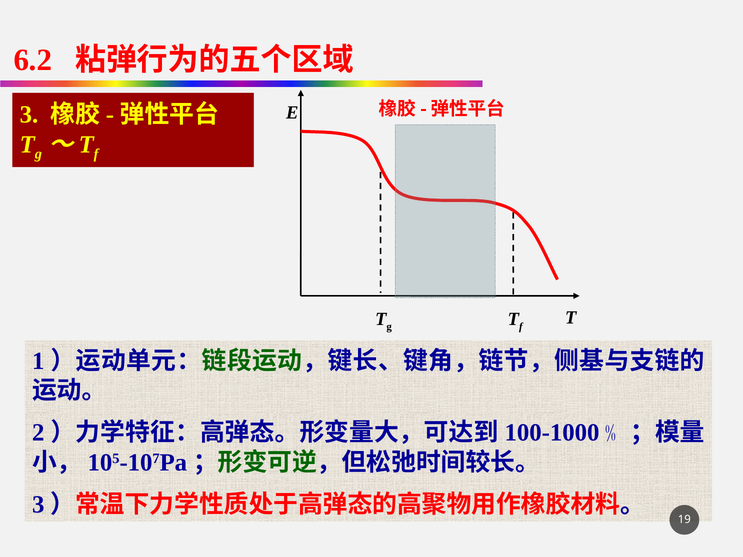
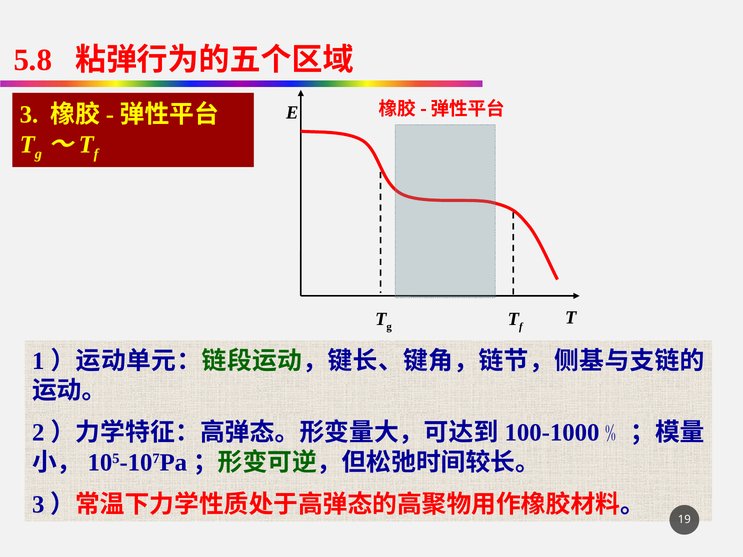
6.2: 6.2 -> 5.8 (33, 60)
